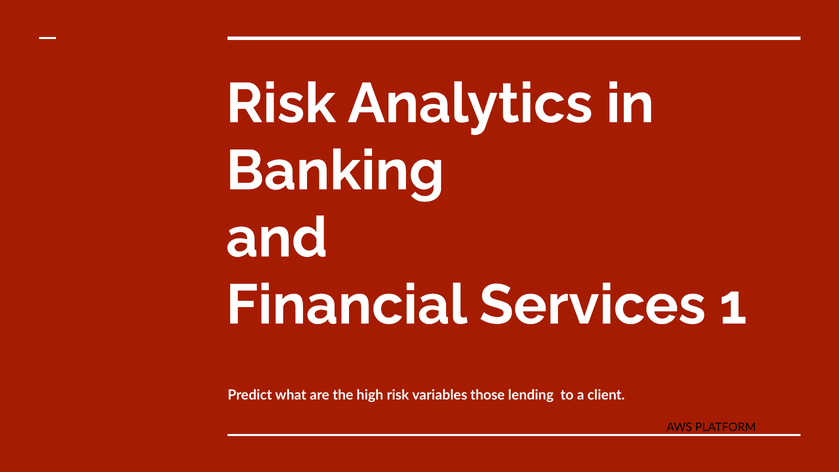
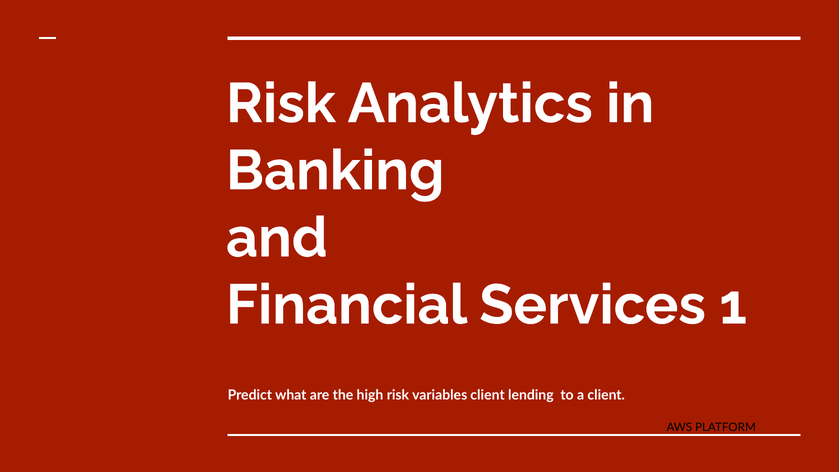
variables those: those -> client (488, 395)
